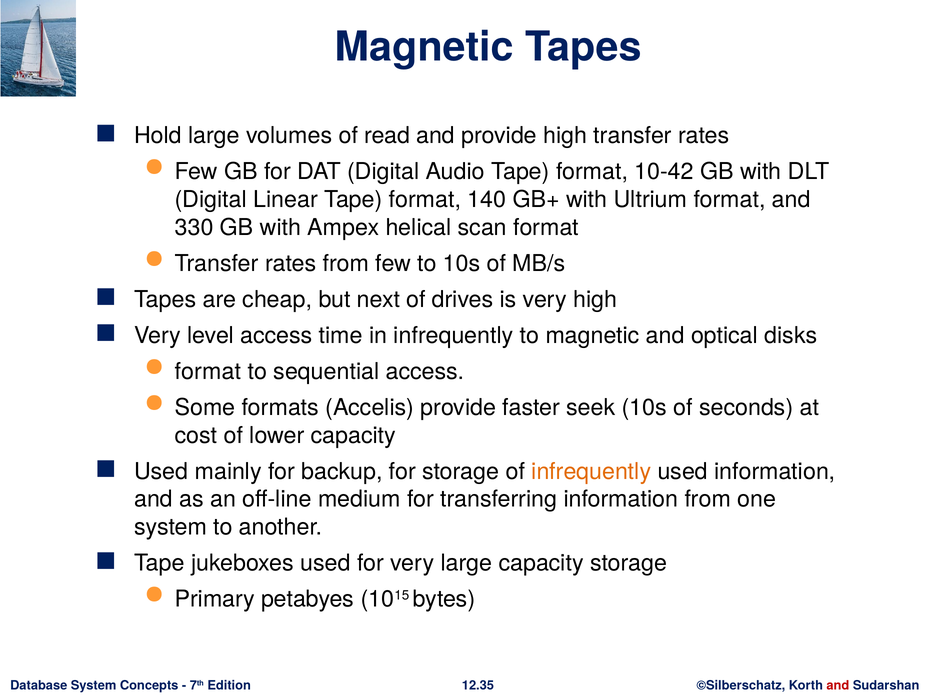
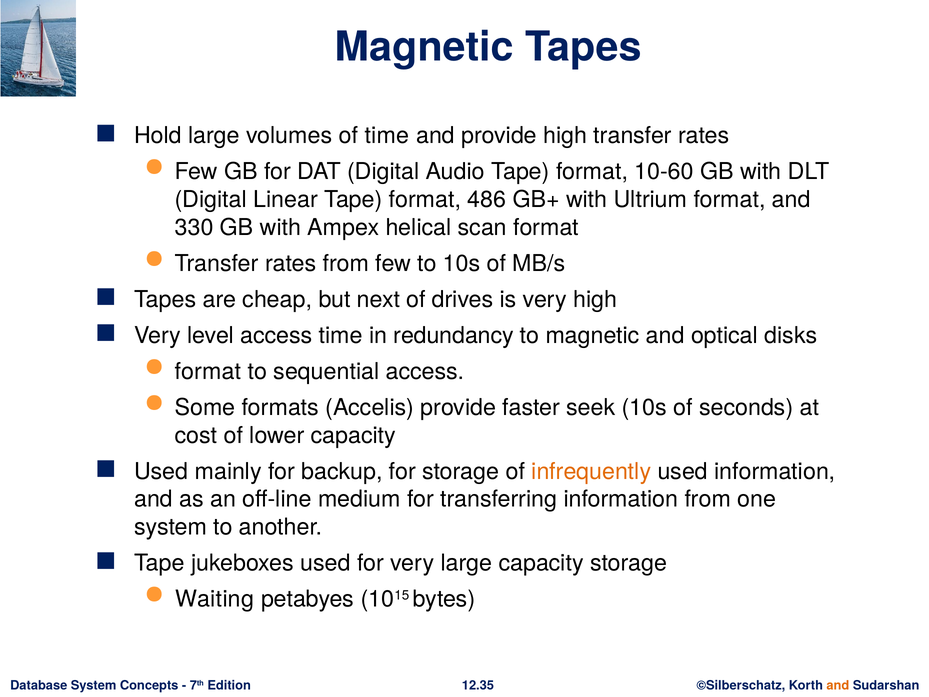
of read: read -> time (387, 136)
10-42: 10-42 -> 10-60 (664, 172)
140: 140 -> 486 (487, 200)
in infrequently: infrequently -> redundancy (454, 335)
Primary: Primary -> Waiting (215, 599)
and colour: red -> orange (838, 685)
